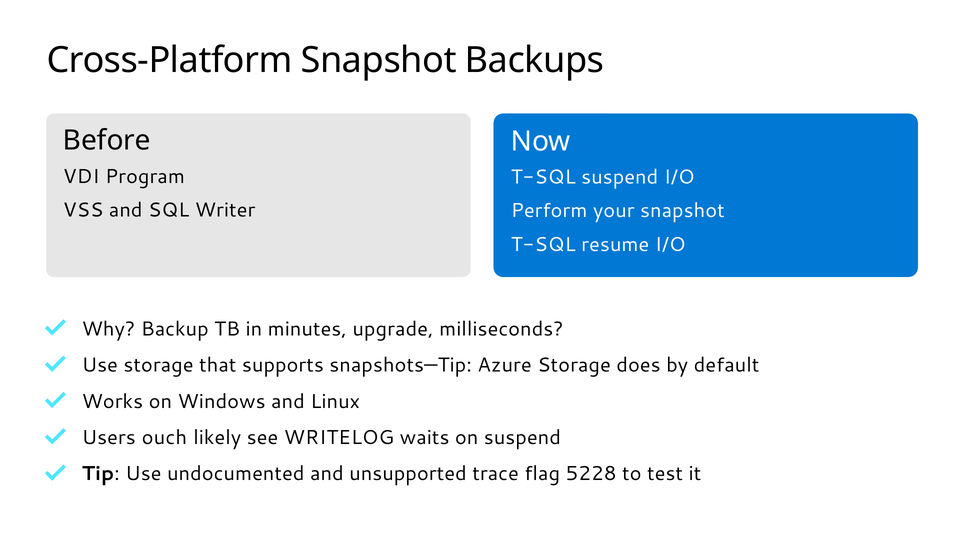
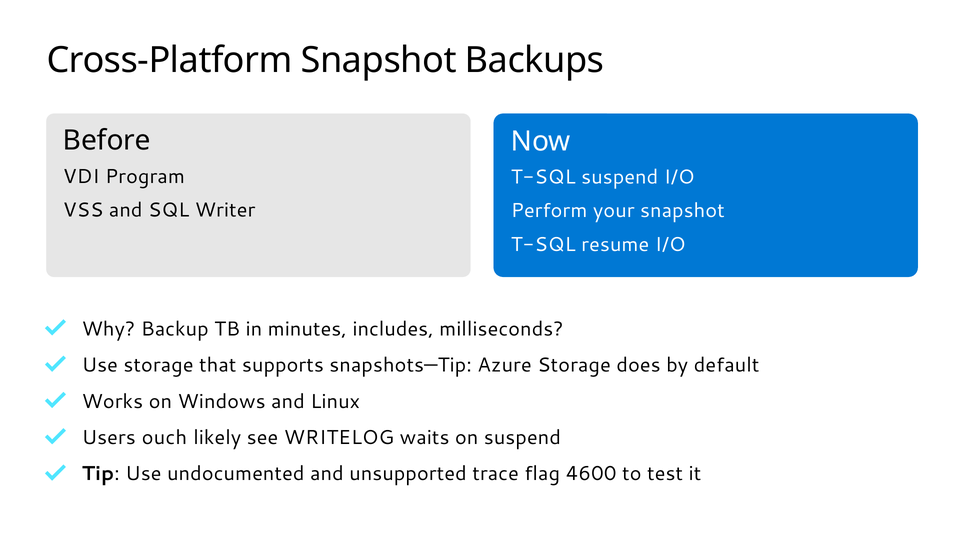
upgrade: upgrade -> includes (393, 329)
5228: 5228 -> 4600 (591, 474)
